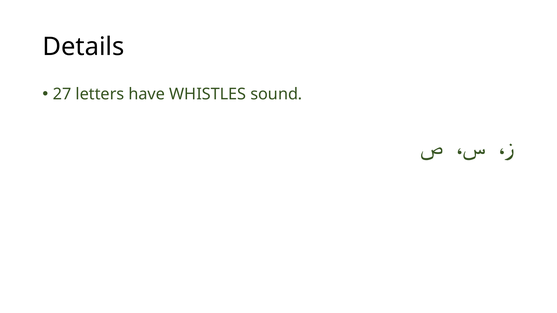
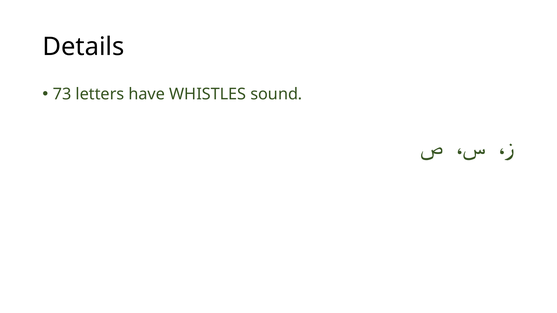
27: 27 -> 73 (62, 94)
